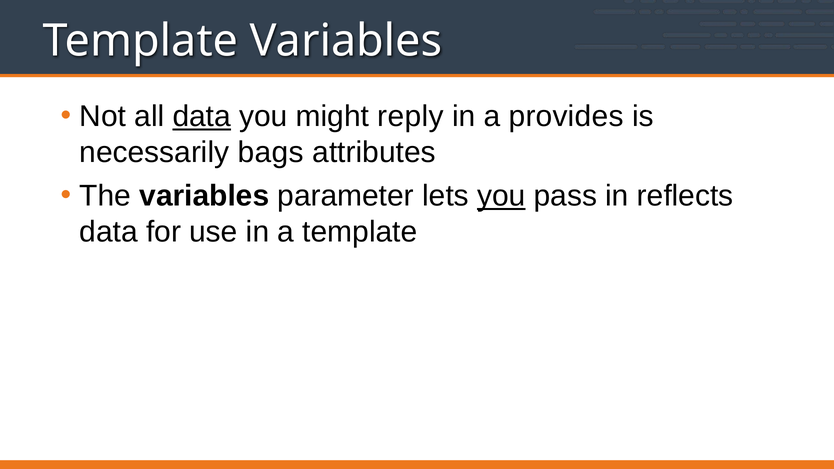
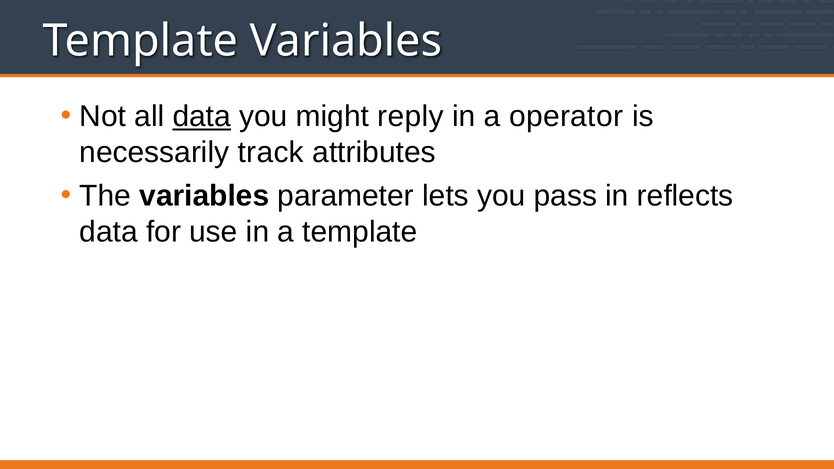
provides: provides -> operator (566, 117)
bags: bags -> track (271, 152)
you underline: present -> none (501, 196)
